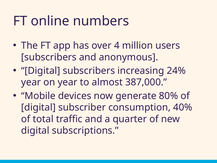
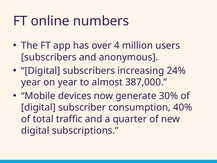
80%: 80% -> 30% (168, 96)
